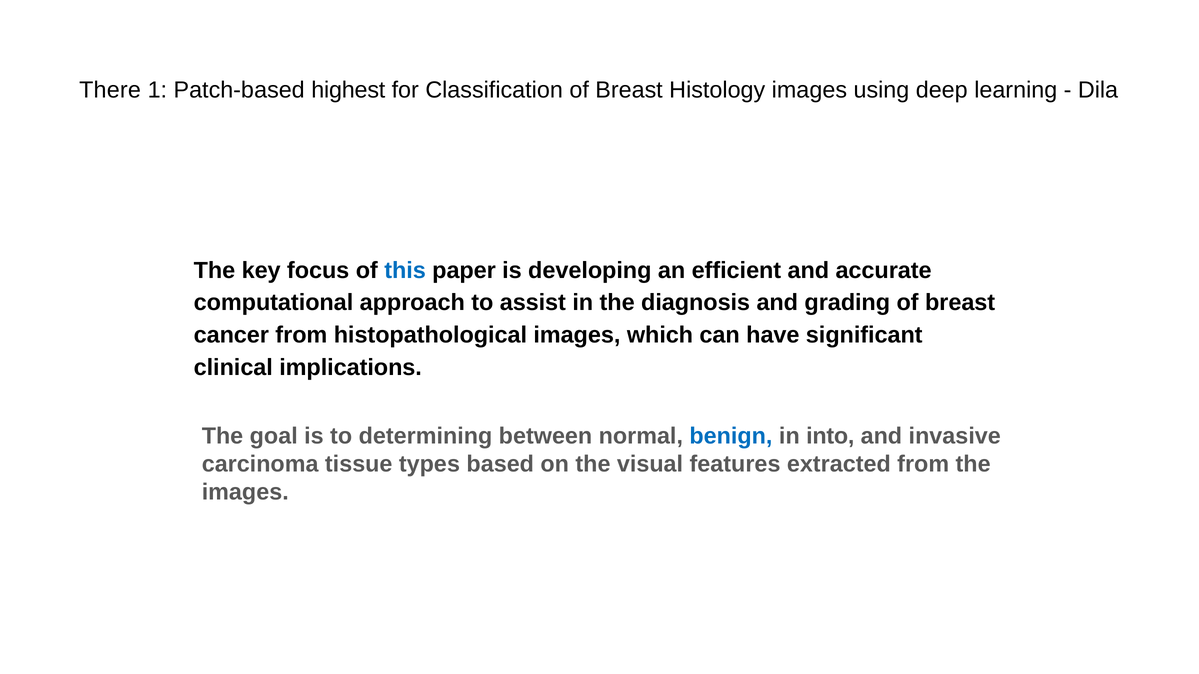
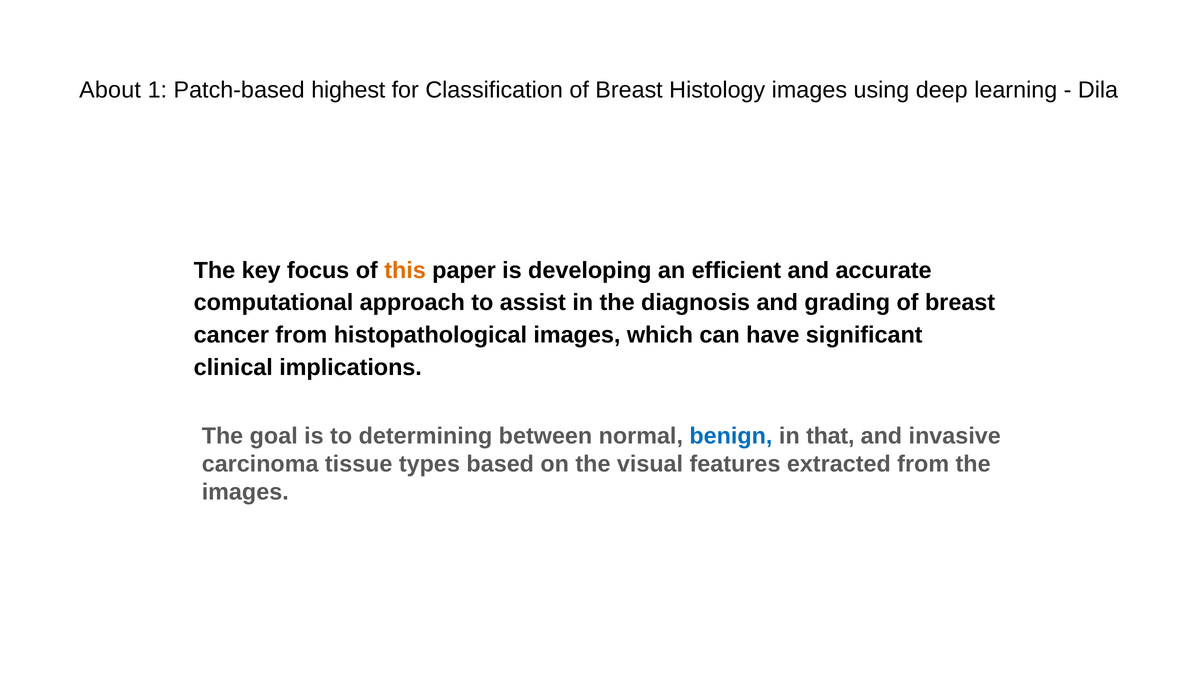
There: There -> About (110, 90)
this colour: blue -> orange (405, 271)
into: into -> that (830, 436)
